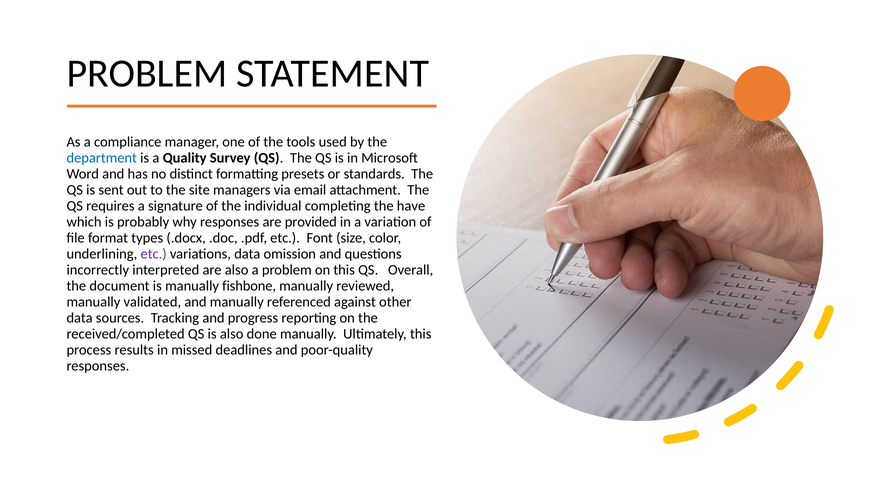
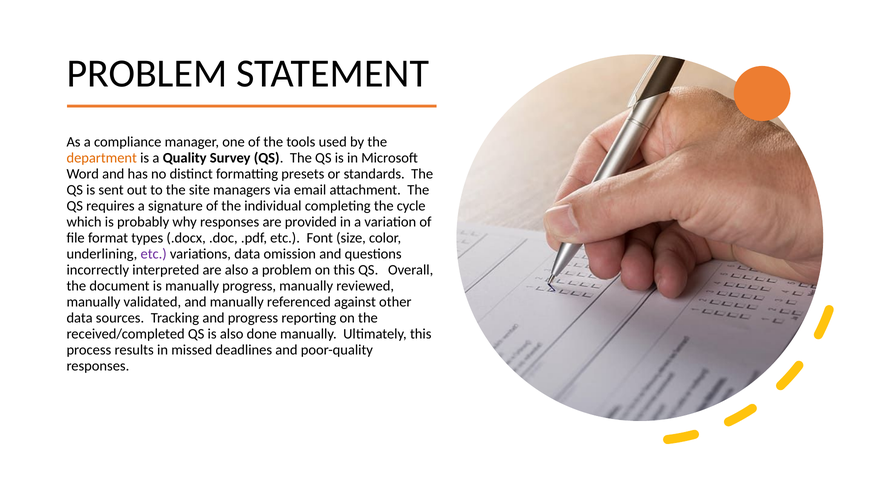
department colour: blue -> orange (102, 158)
have: have -> cycle (411, 206)
manually fishbone: fishbone -> progress (249, 286)
